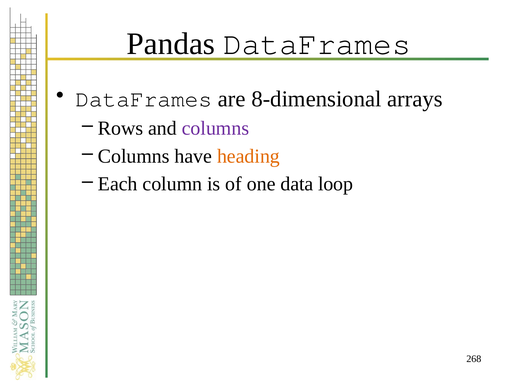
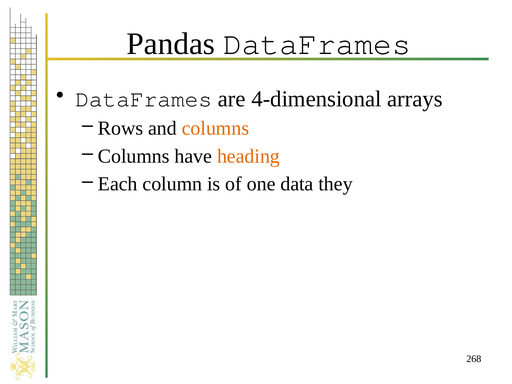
8-dimensional: 8-dimensional -> 4-dimensional (316, 99)
columns colour: purple -> orange (215, 128)
loop: loop -> they (336, 184)
